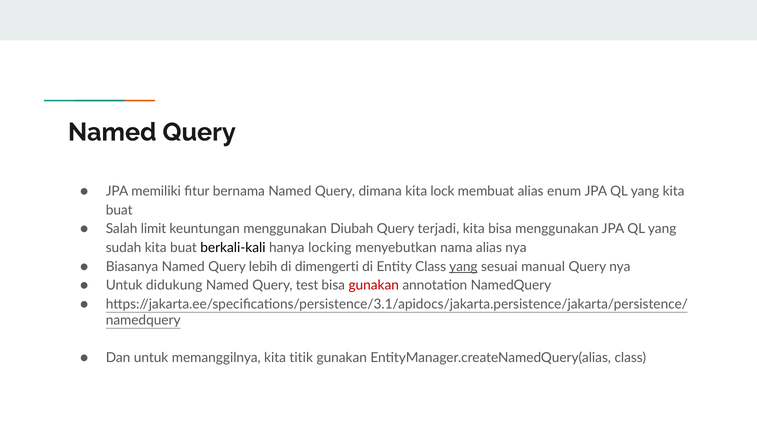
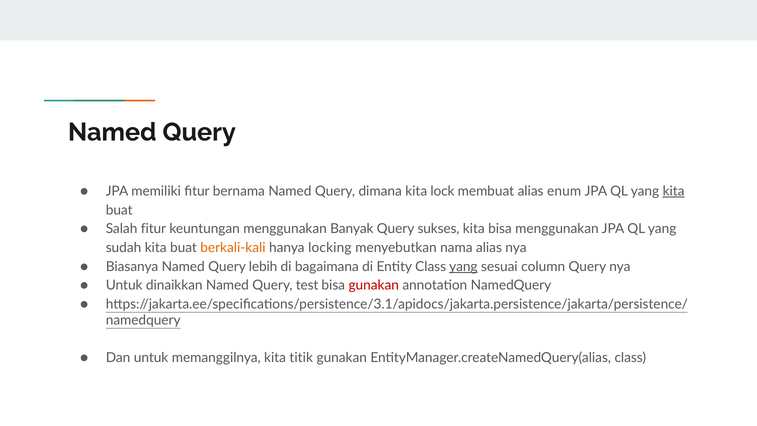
kita underline: none -> present (674, 191)
Salah limit: limit -> fitur (153, 229)
Diubah: Diubah -> Banyak (352, 229)
terjadi: terjadi -> sukses (438, 229)
berkali-kali colour: black -> orange (233, 248)
dimengerti: dimengerti -> bagaimana (327, 266)
manual: manual -> column (543, 266)
didukung: didukung -> dinaikkan (174, 285)
